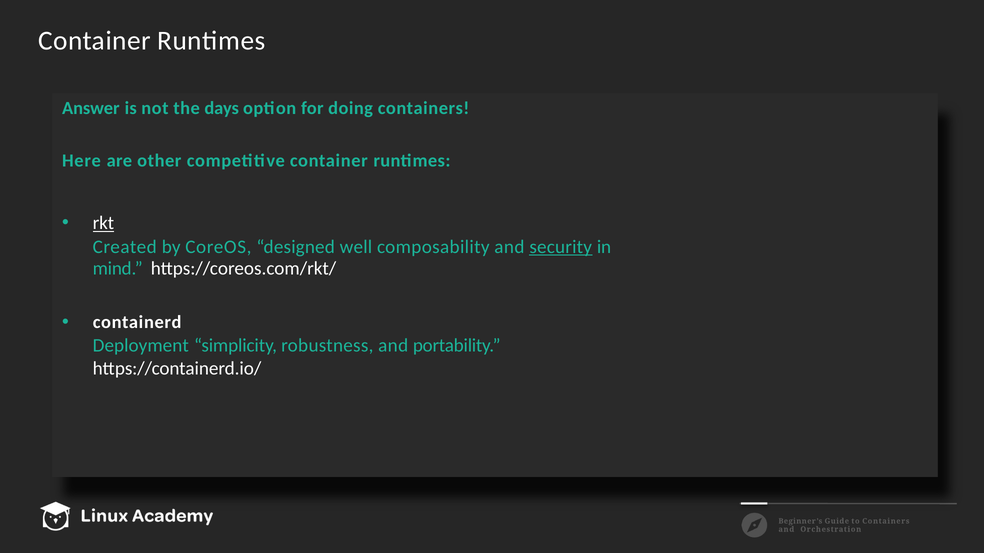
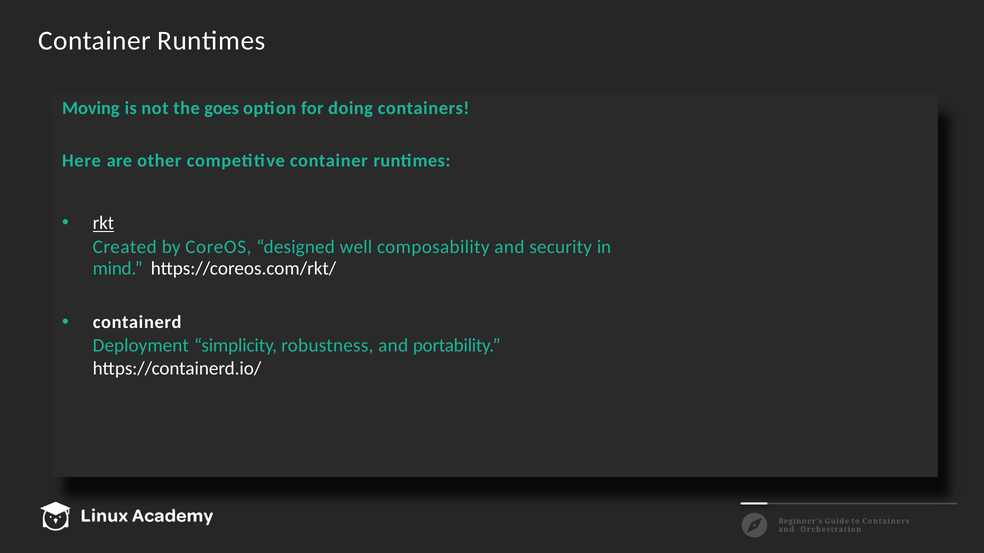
Answer: Answer -> Moving (91, 108)
days: days -> goes (222, 108)
security underline: present -> none (561, 247)
